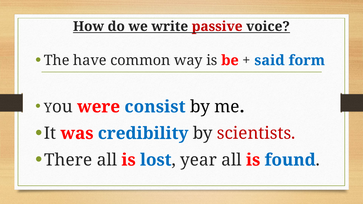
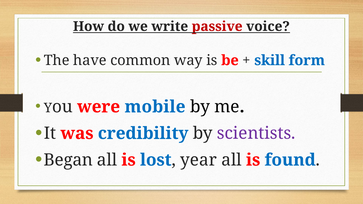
said: said -> skill (270, 60)
consist: consist -> mobile (155, 107)
scientists colour: red -> purple (256, 133)
There: There -> Began (68, 160)
